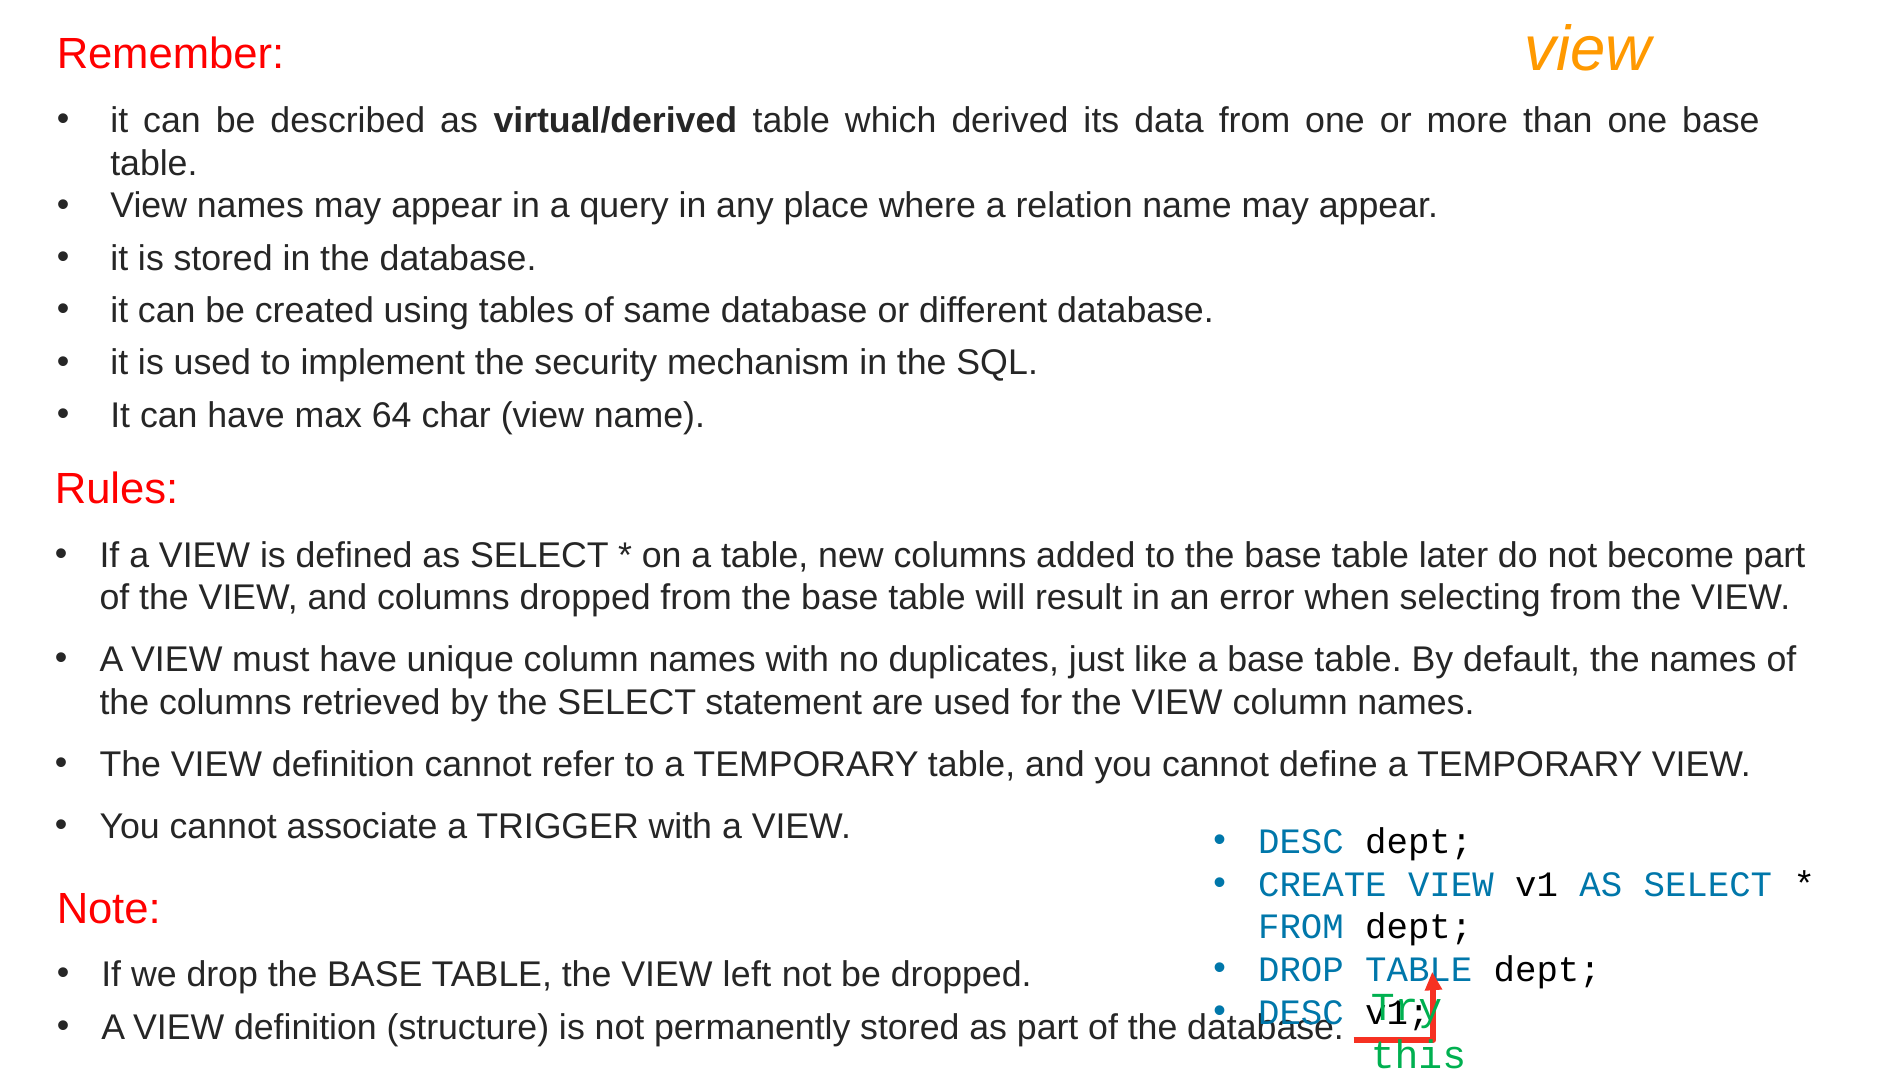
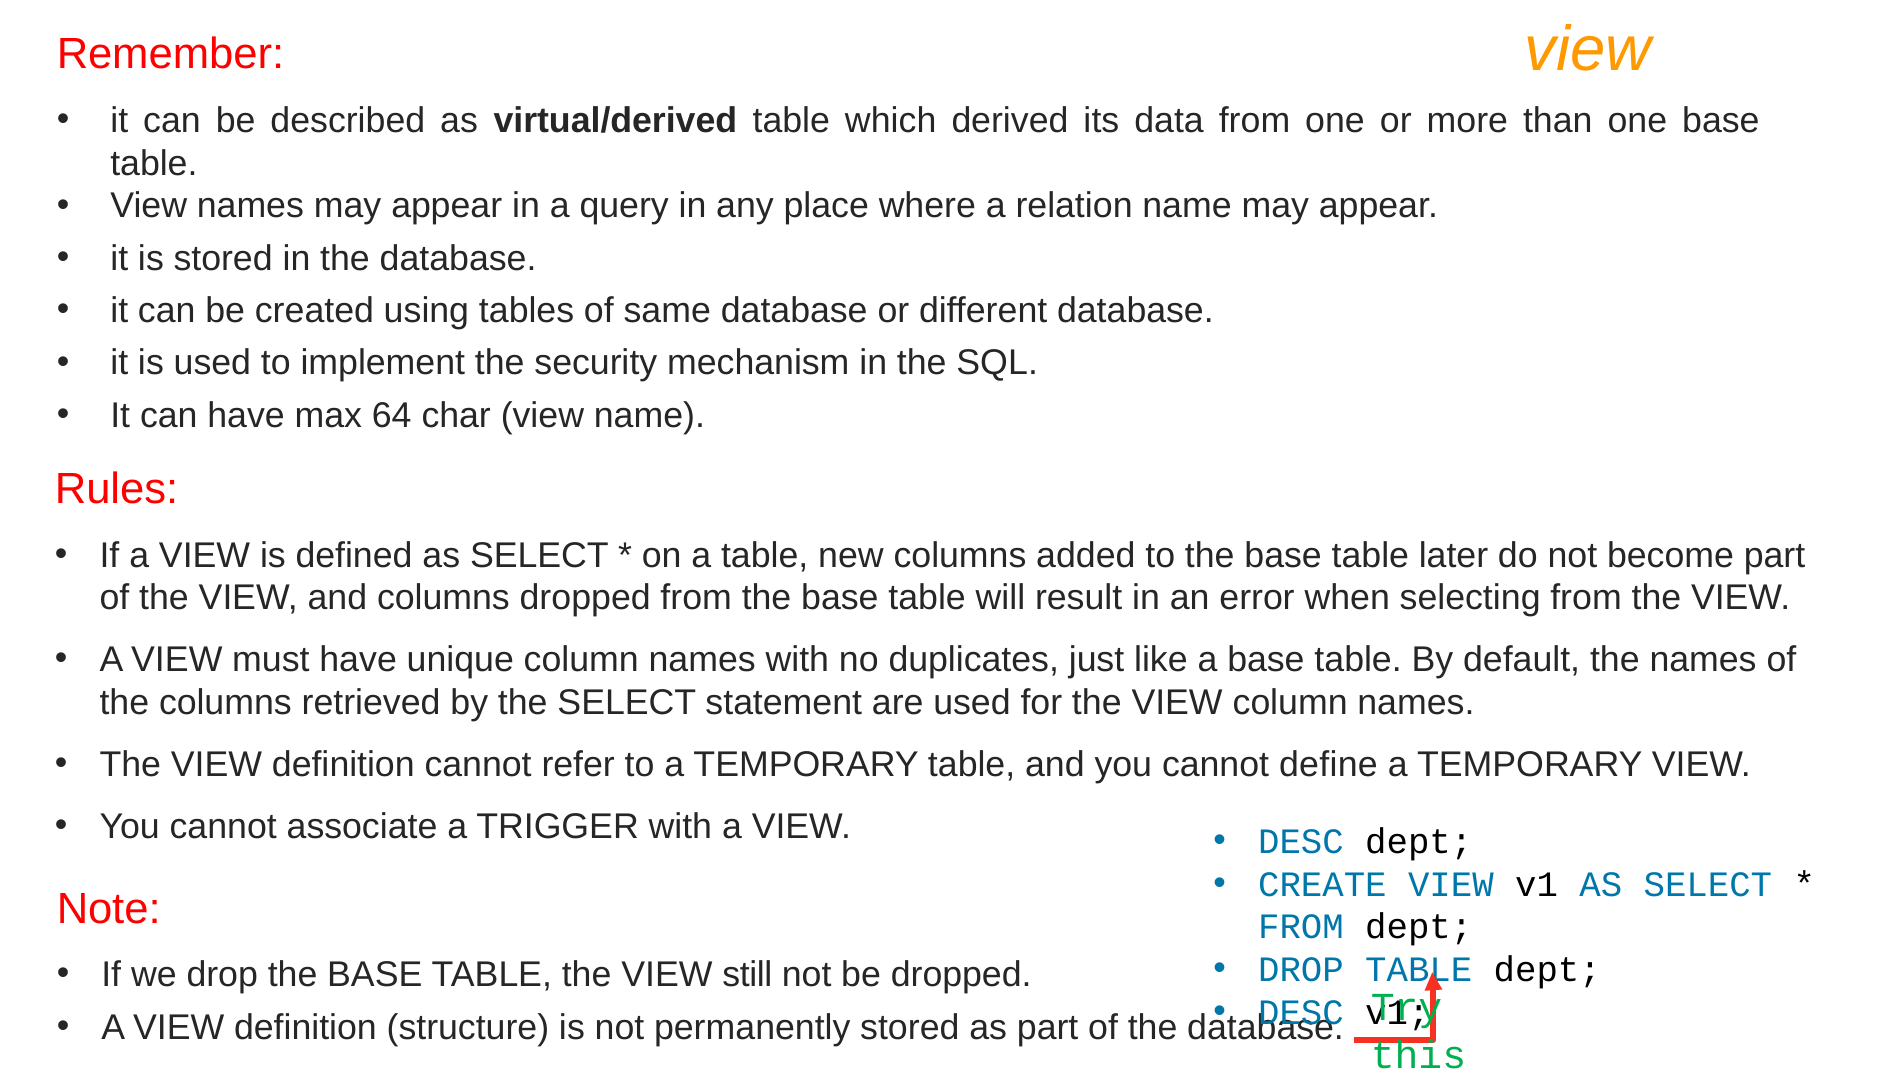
left: left -> still (747, 975)
